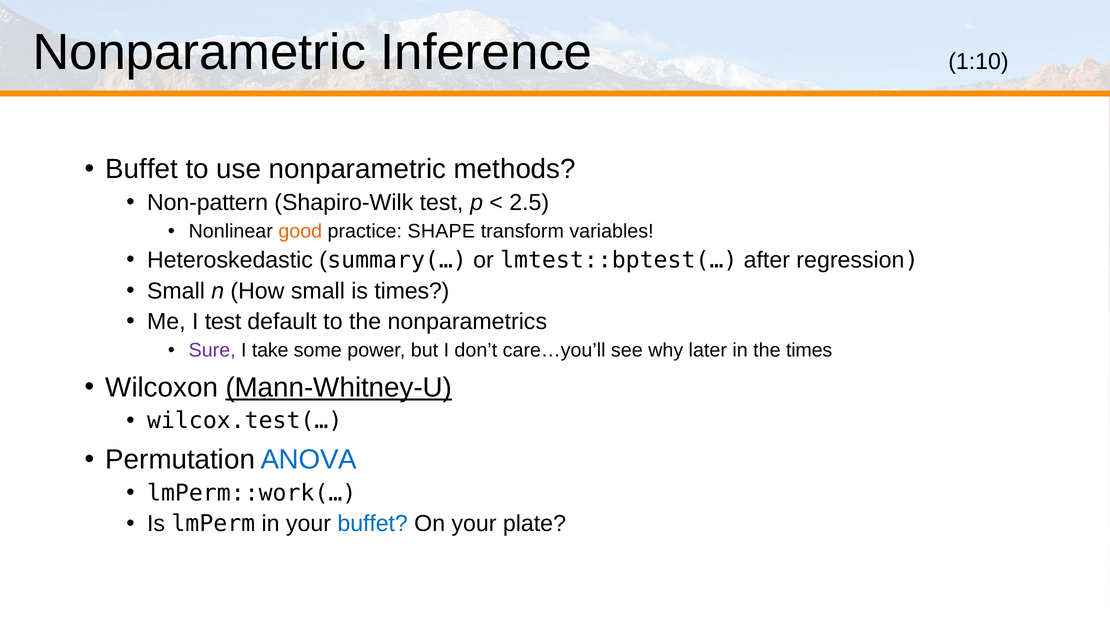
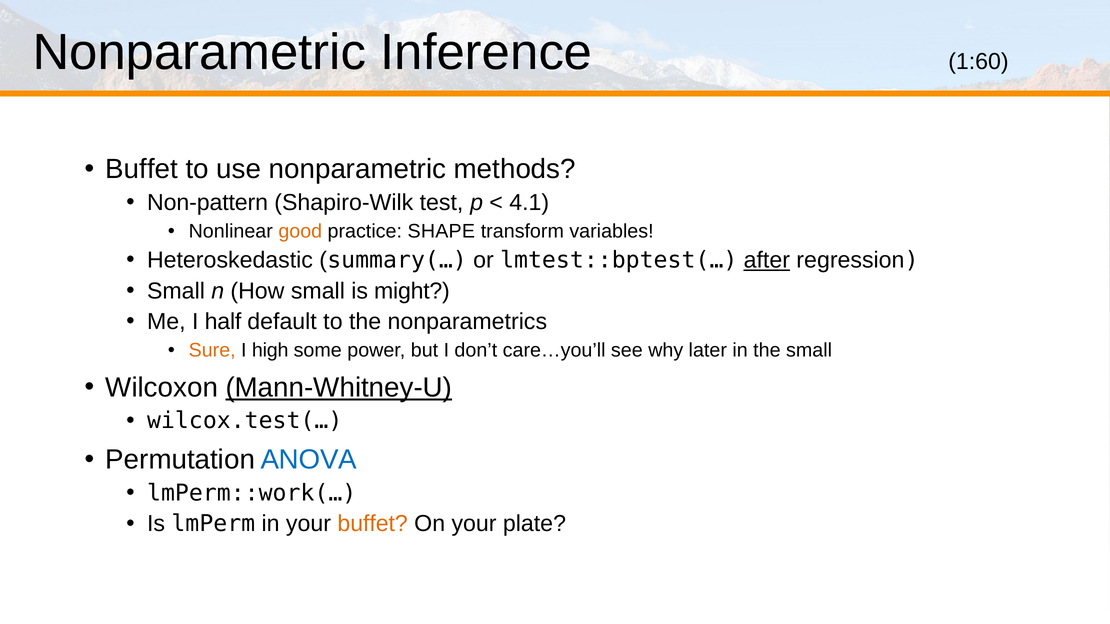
1:10: 1:10 -> 1:60 (978, 62)
2.5: 2.5 -> 4.1 (529, 203)
after underline: none -> present (767, 260)
is times: times -> might (412, 291)
I test: test -> half (223, 322)
Sure colour: purple -> orange (212, 351)
take: take -> high (270, 351)
the times: times -> small (809, 351)
buffet colour: blue -> orange (373, 524)
